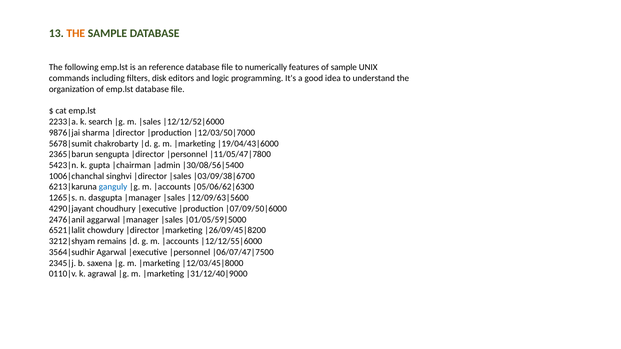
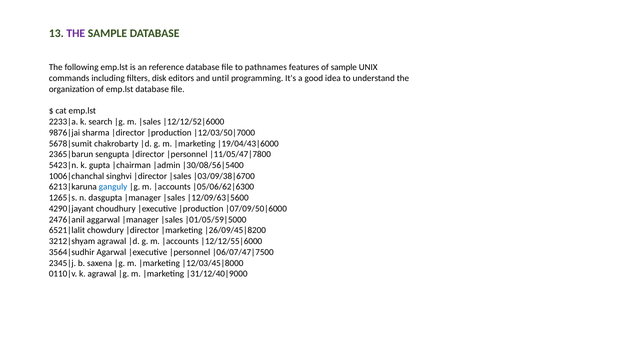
THE colour: orange -> purple (76, 34)
numerically: numerically -> pathnames (266, 68)
logic: logic -> until (221, 78)
remains: remains -> agrawal (112, 242)
